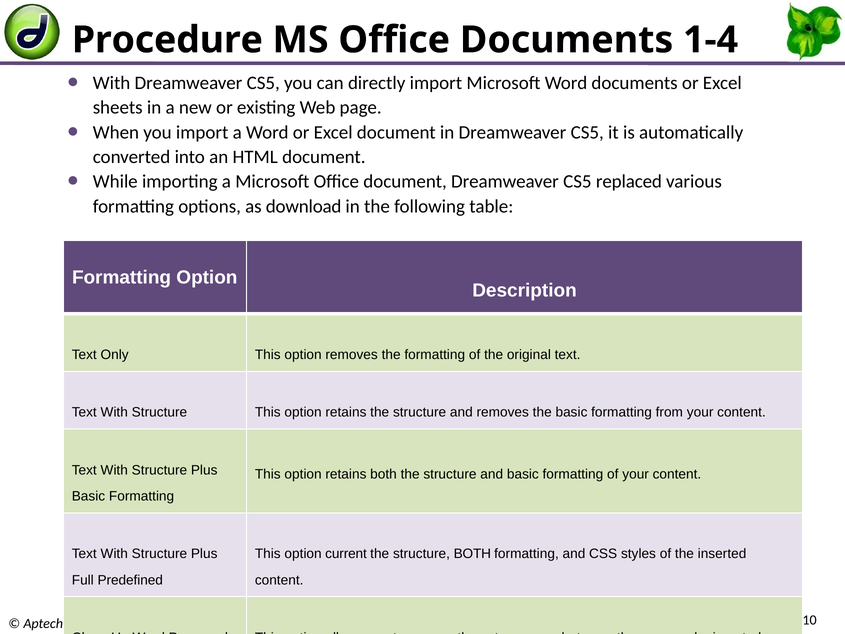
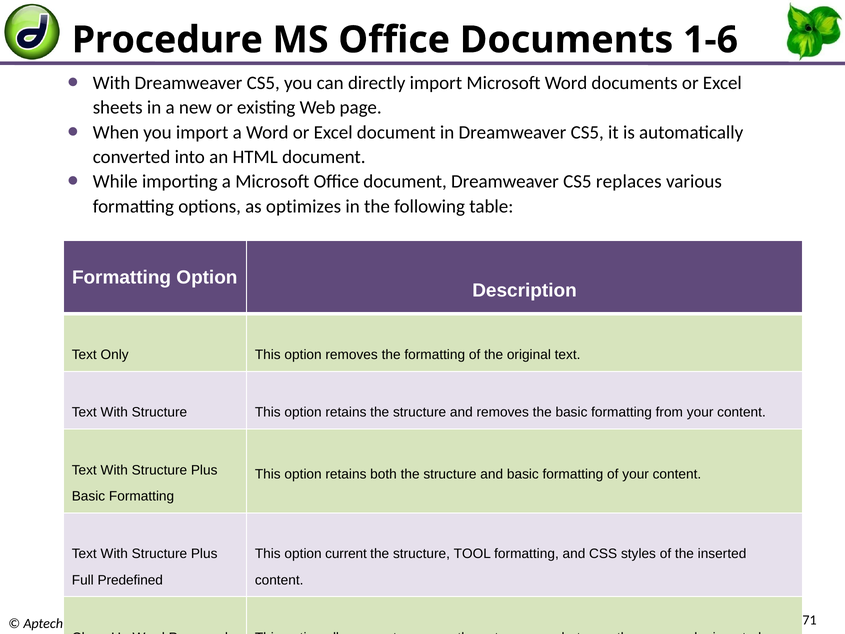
1-4: 1-4 -> 1-6 (711, 40)
replaced: replaced -> replaces (629, 182)
download: download -> optimizes (304, 206)
structure BOTH: BOTH -> TOOL (472, 554)
10: 10 -> 71 (810, 620)
